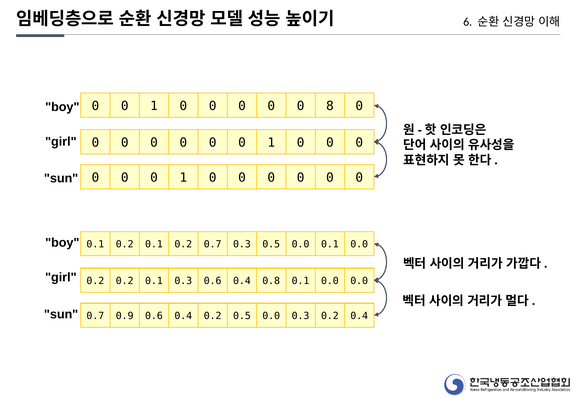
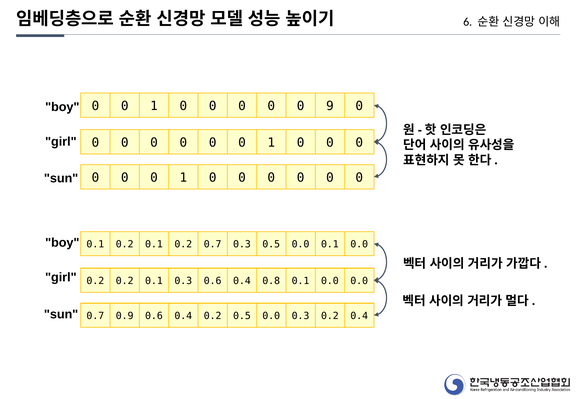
8: 8 -> 9 (330, 106)
